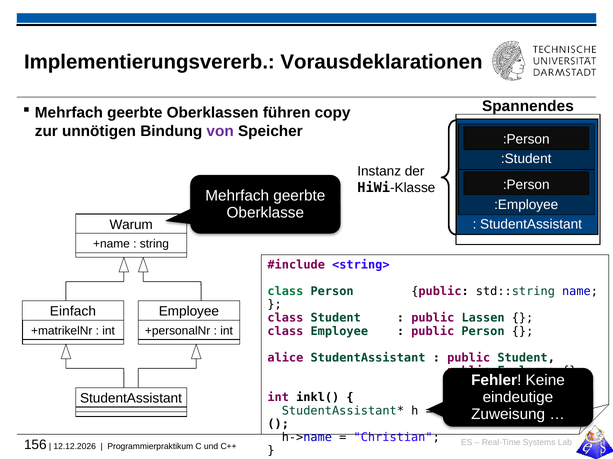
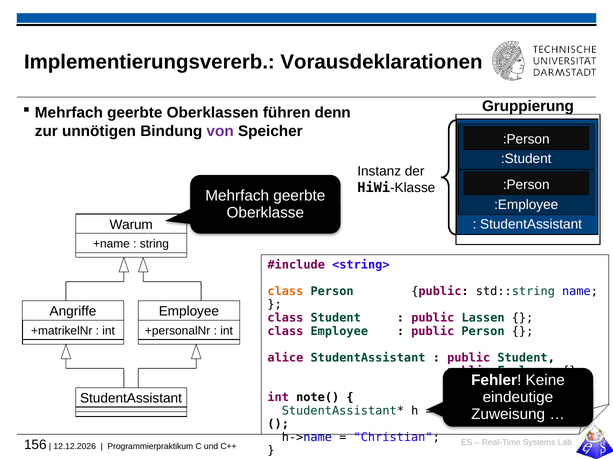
Spannendes: Spannendes -> Gruppierung (528, 106)
copy: copy -> denn (333, 113)
class colour: green -> orange (285, 292)
Einfach: Einfach -> Angriffe (73, 312)
inkl(: inkl( -> note( (318, 398)
